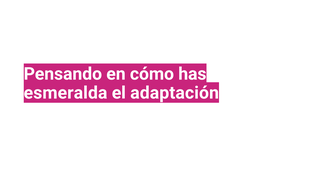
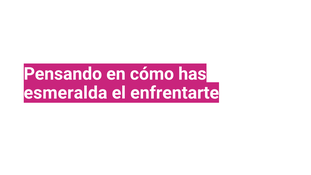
adaptación: adaptación -> enfrentarte (175, 93)
